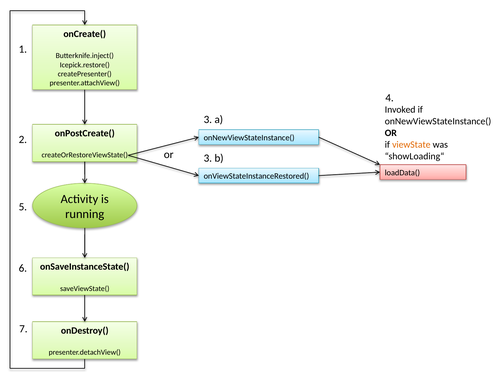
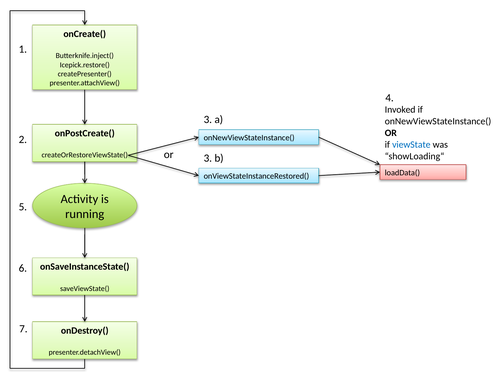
viewState colour: orange -> blue (411, 144)
